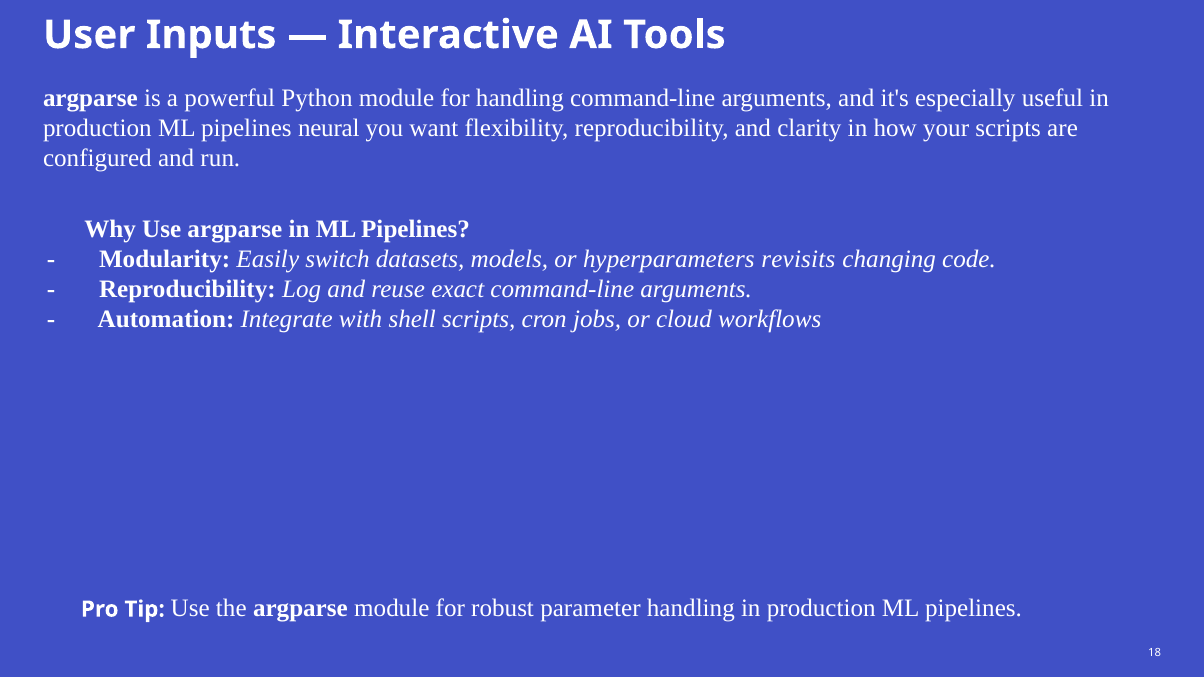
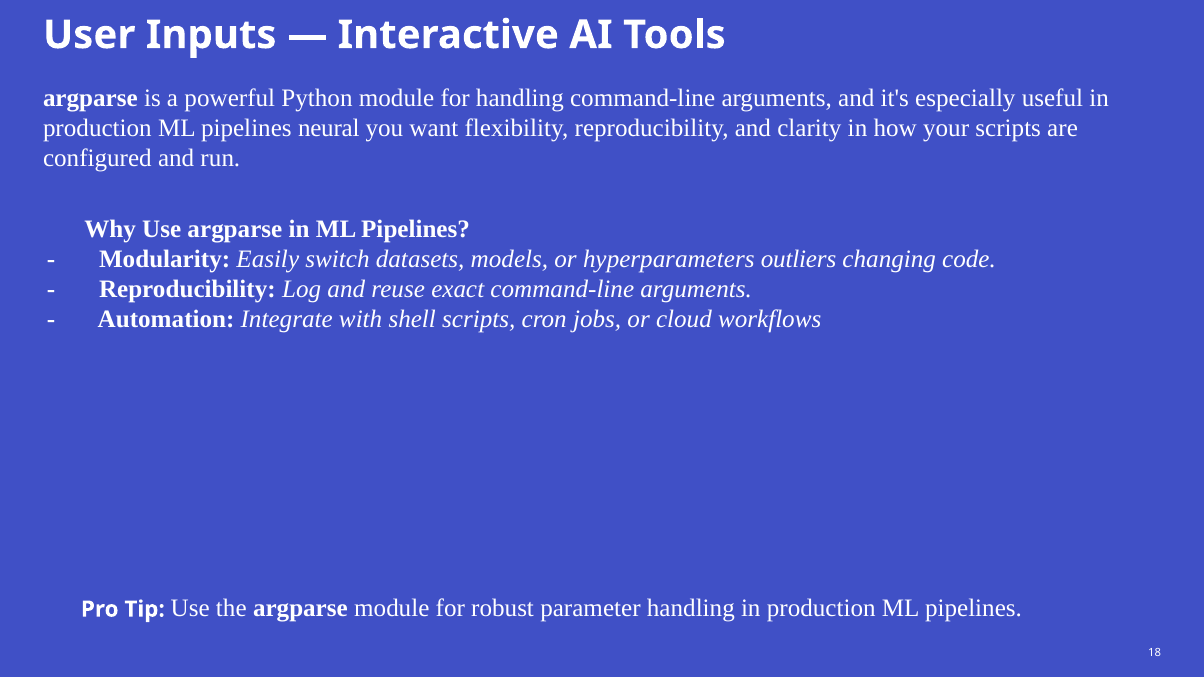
revisits: revisits -> outliers (799, 259)
